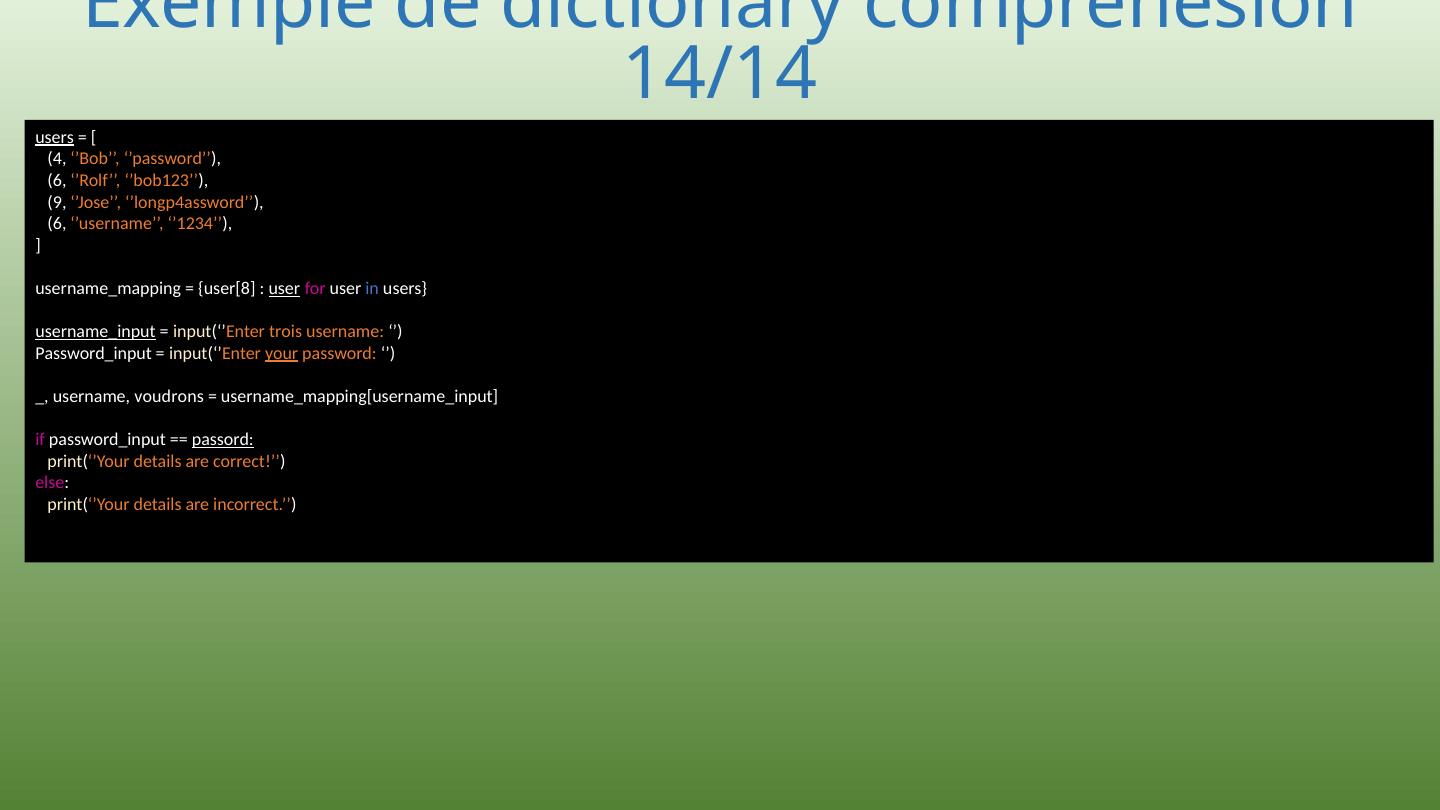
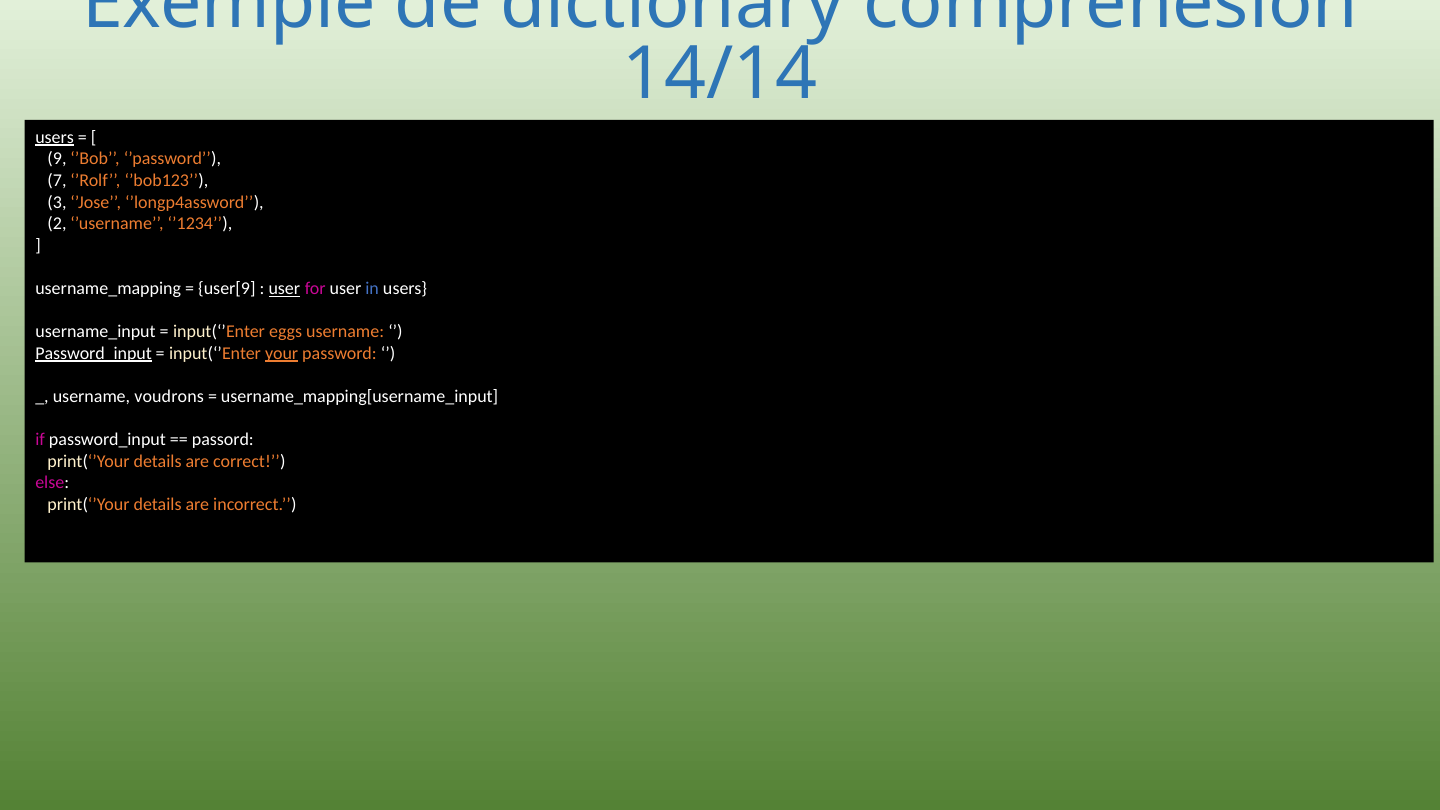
4: 4 -> 9 (57, 159)
6: 6 -> 7 (57, 180)
9: 9 -> 3 (57, 202)
6: 6 -> 2 (57, 224)
user[8: user[8 -> user[9 (227, 288)
username_input underline: present -> none (96, 332)
trois: trois -> eggs (286, 332)
Password_input underline: none -> present (94, 353)
passord underline: present -> none (223, 440)
